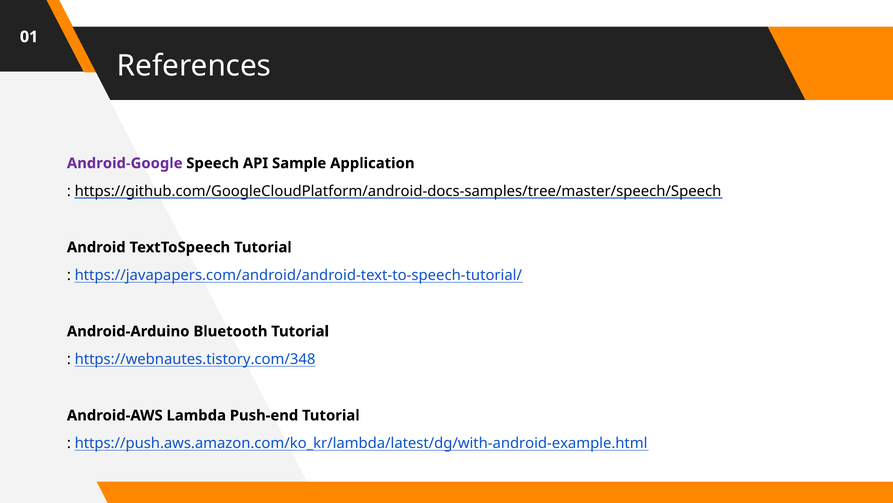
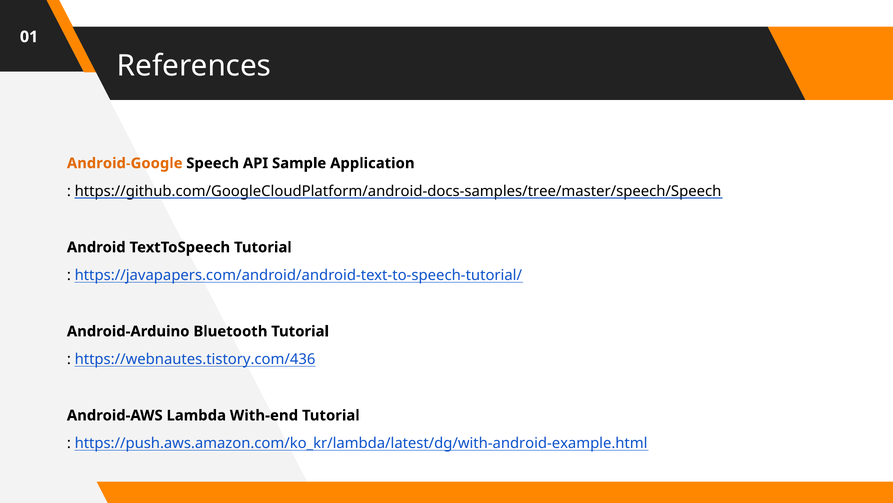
Android-Google colour: purple -> orange (125, 163)
https://webnautes.tistory.com/348: https://webnautes.tistory.com/348 -> https://webnautes.tistory.com/436 (195, 359)
Push-end: Push-end -> With-end (264, 415)
